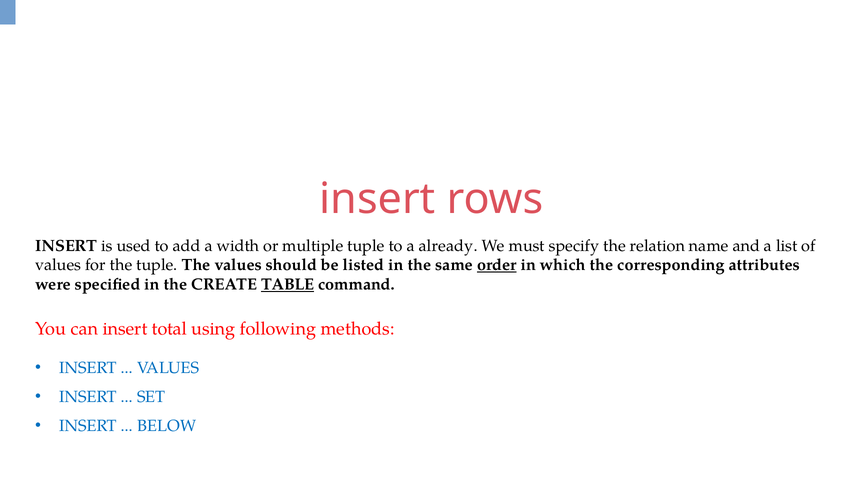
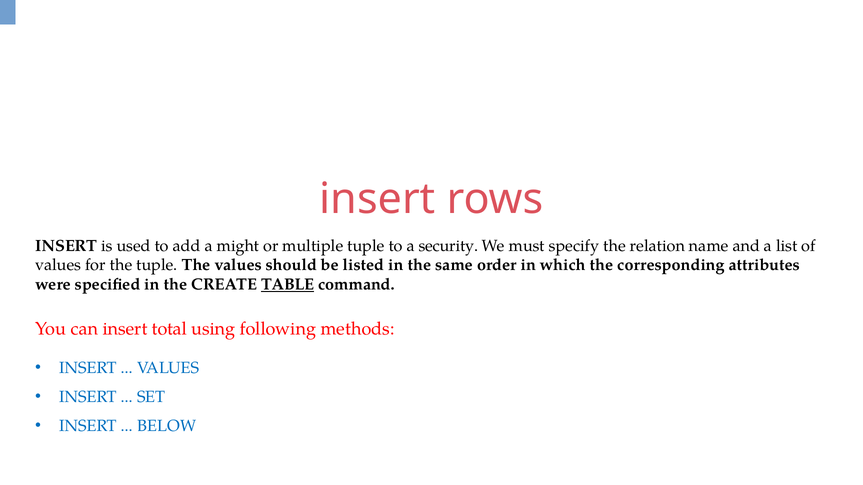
width: width -> might (238, 246)
already: already -> security (448, 246)
order underline: present -> none (497, 265)
